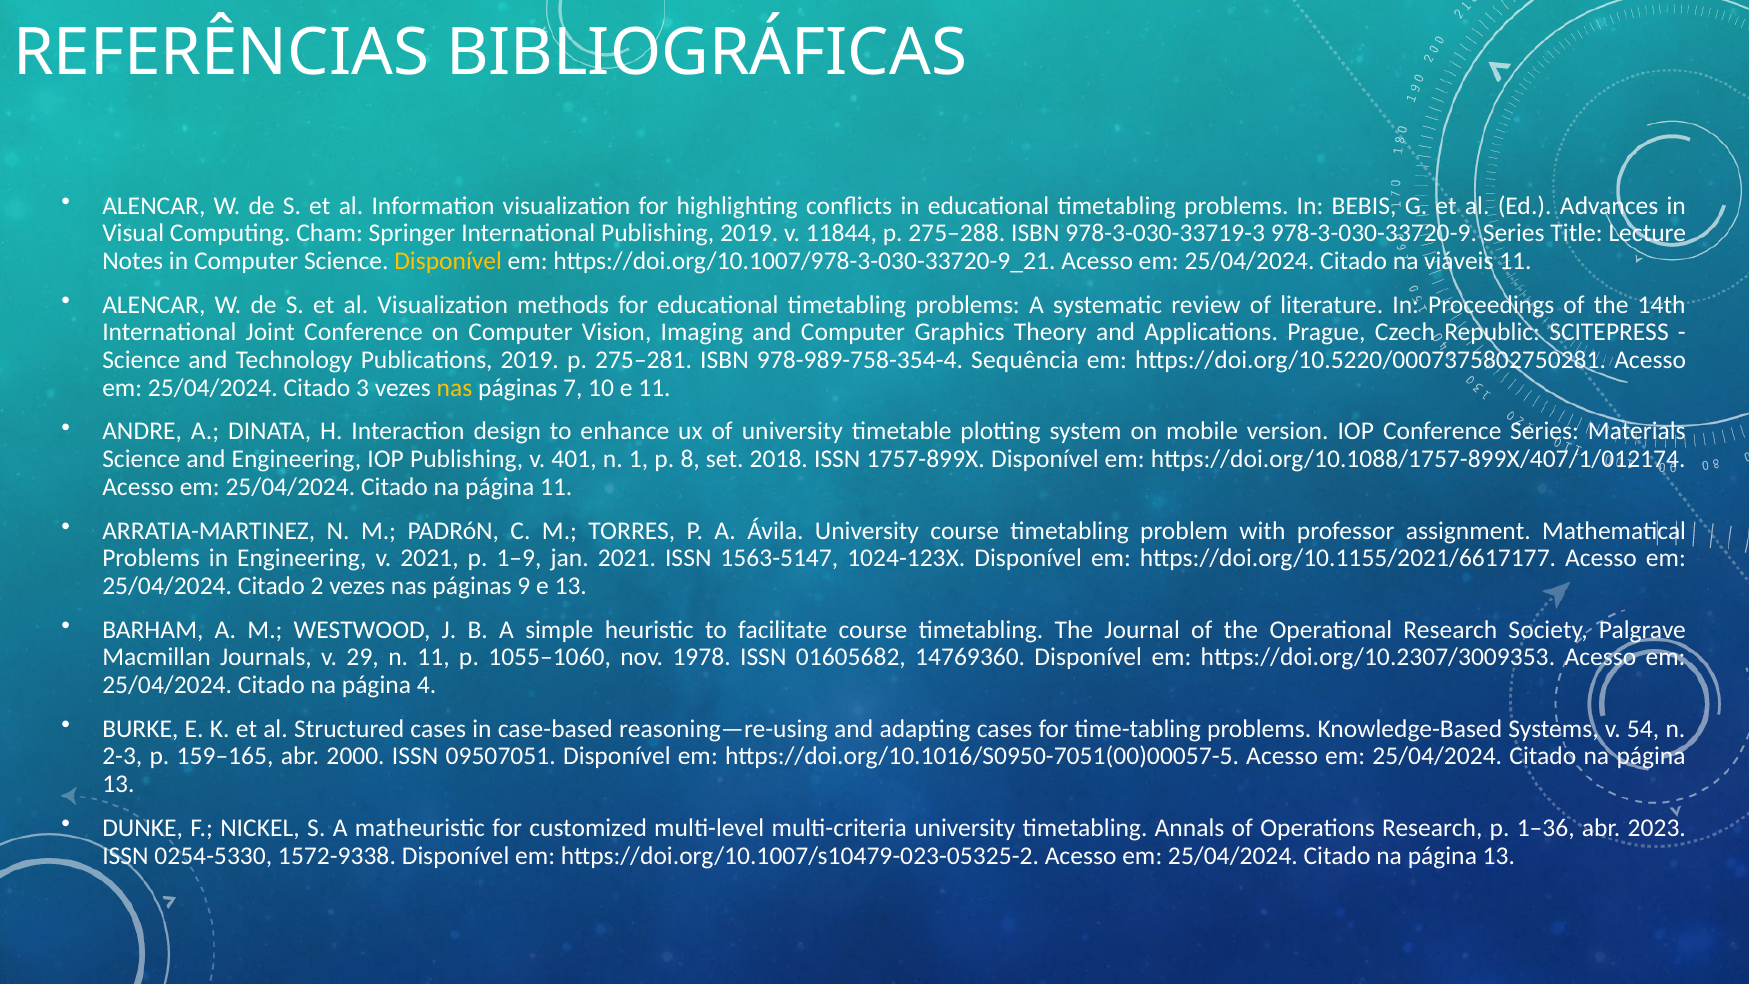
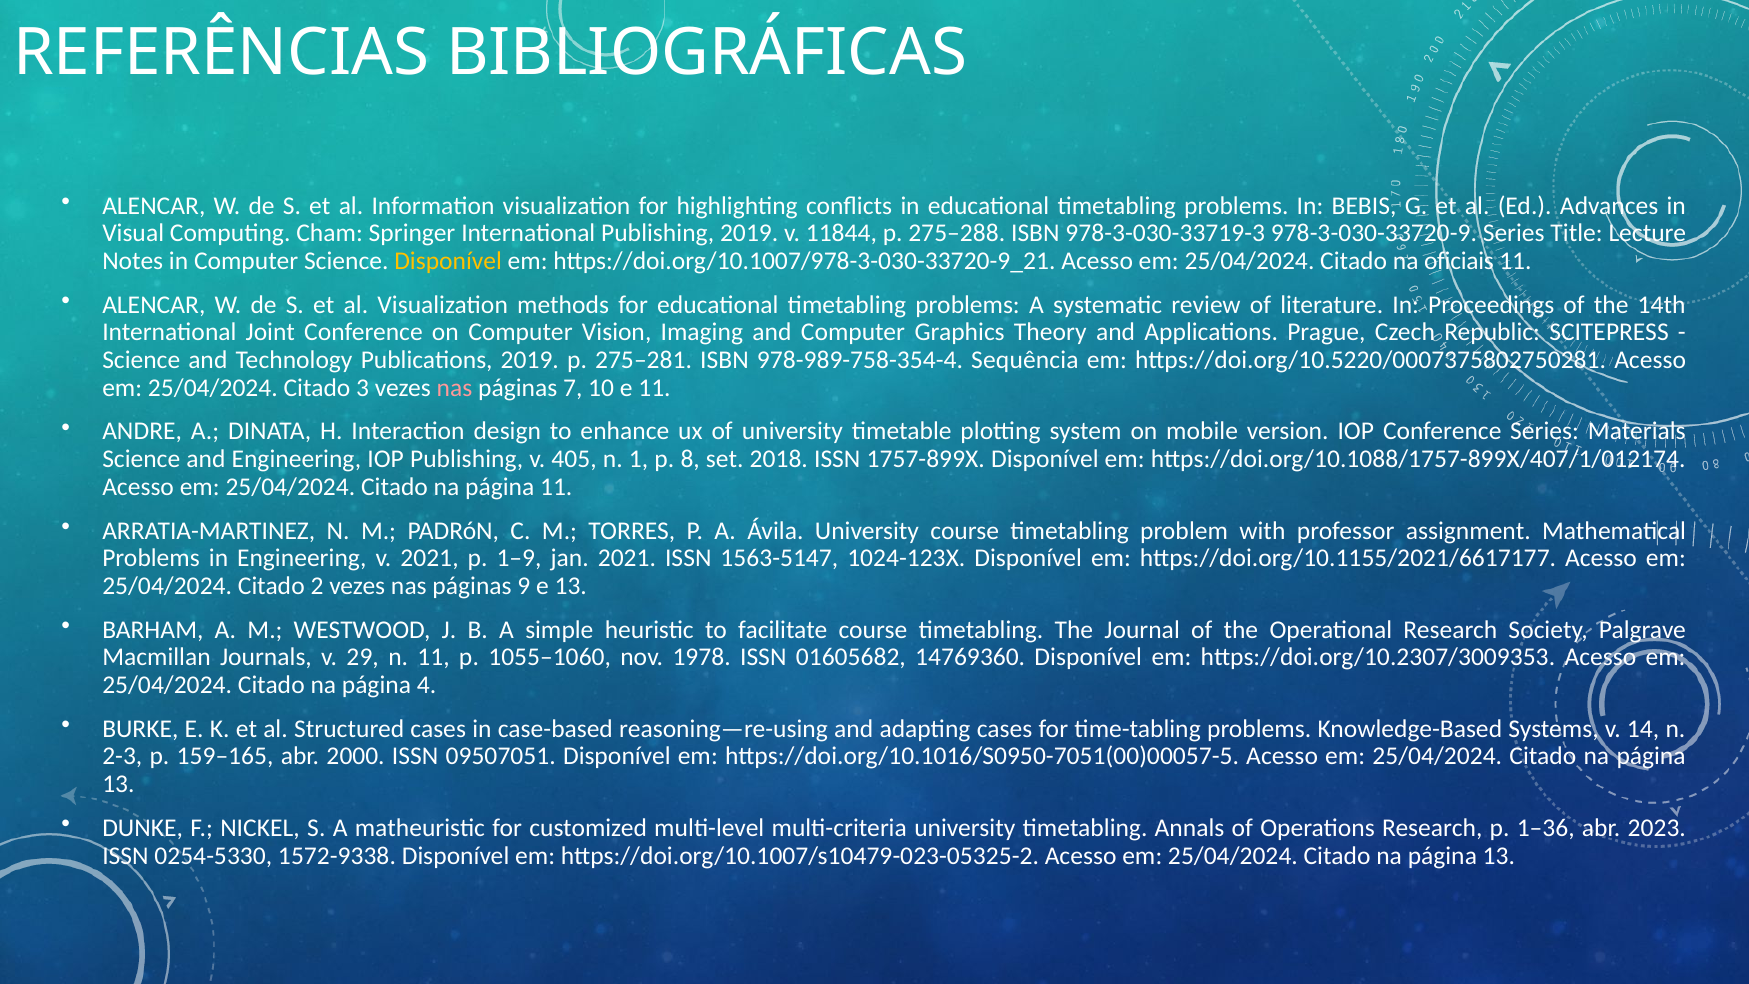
viáveis: viáveis -> oficiais (1459, 261)
nas colour: yellow -> pink (455, 388)
401: 401 -> 405 (574, 459)
54: 54 -> 14 (1643, 729)
